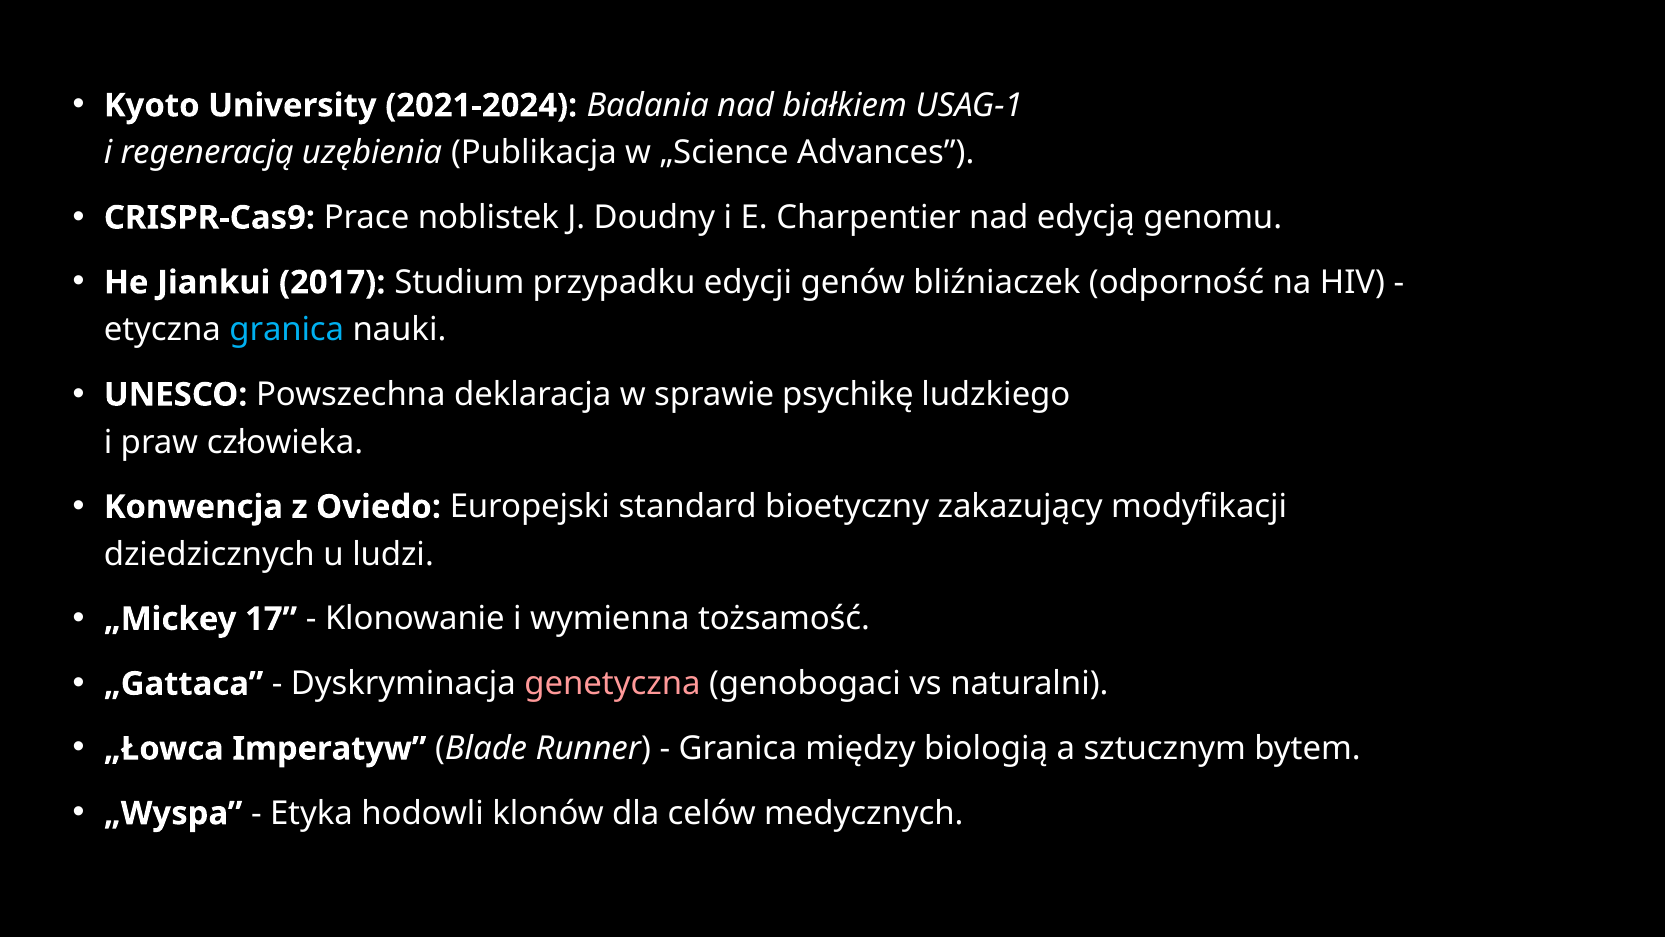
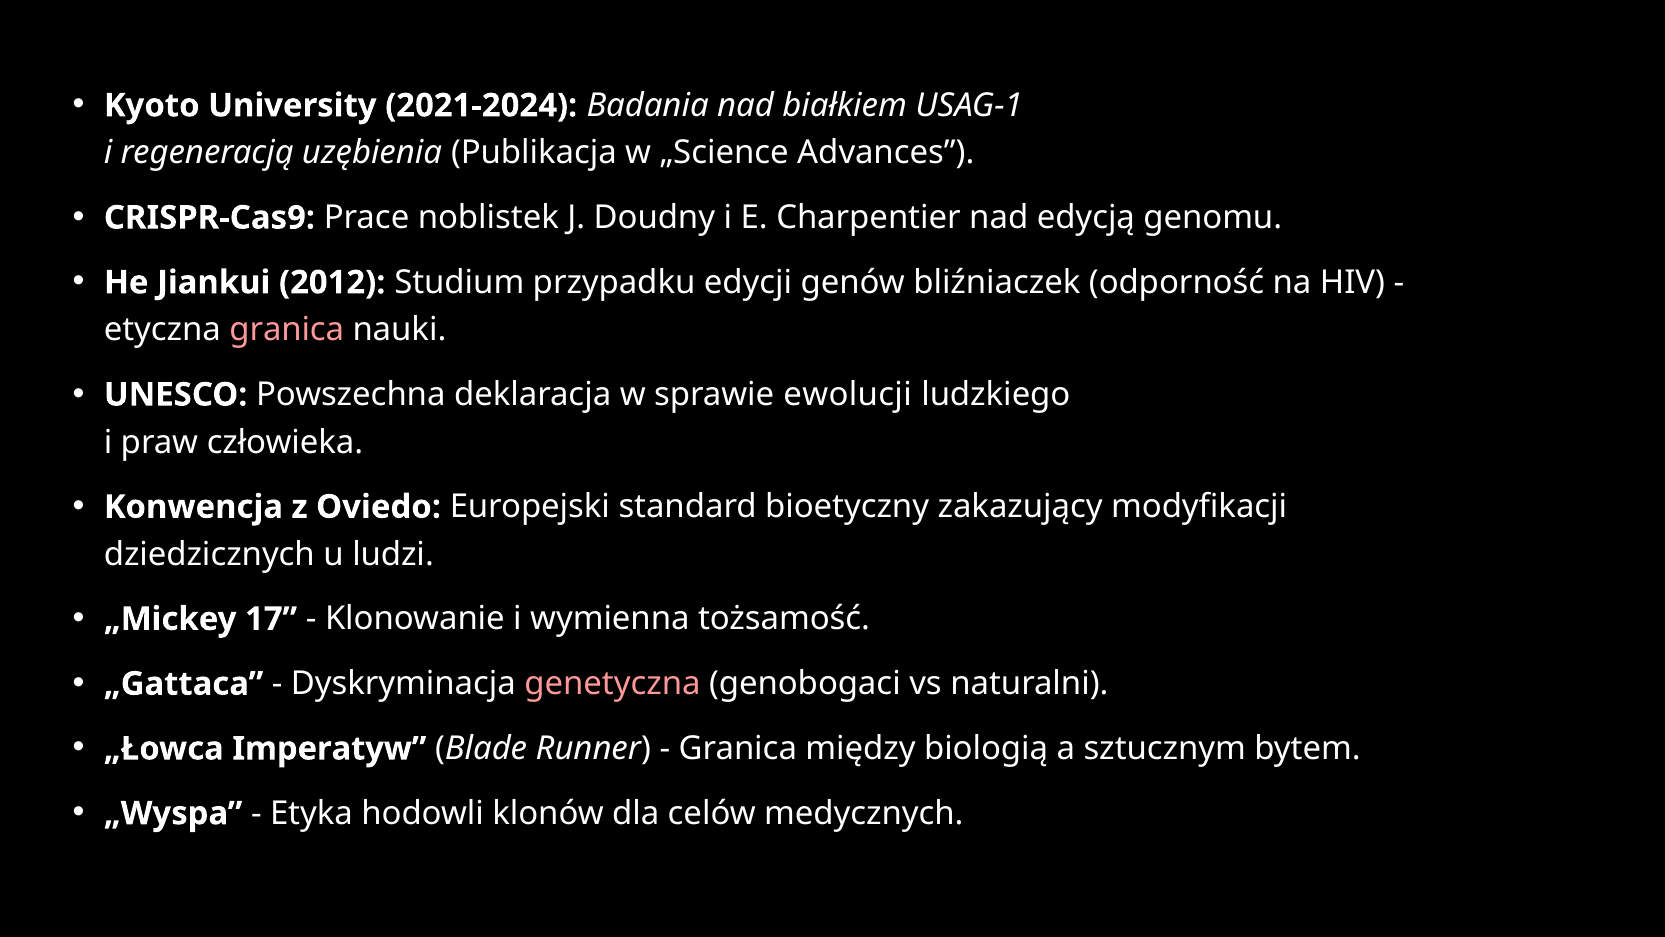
2017: 2017 -> 2012 (332, 282)
granica colour: light blue -> pink (287, 330)
psychikę: psychikę -> ewolucji (848, 395)
